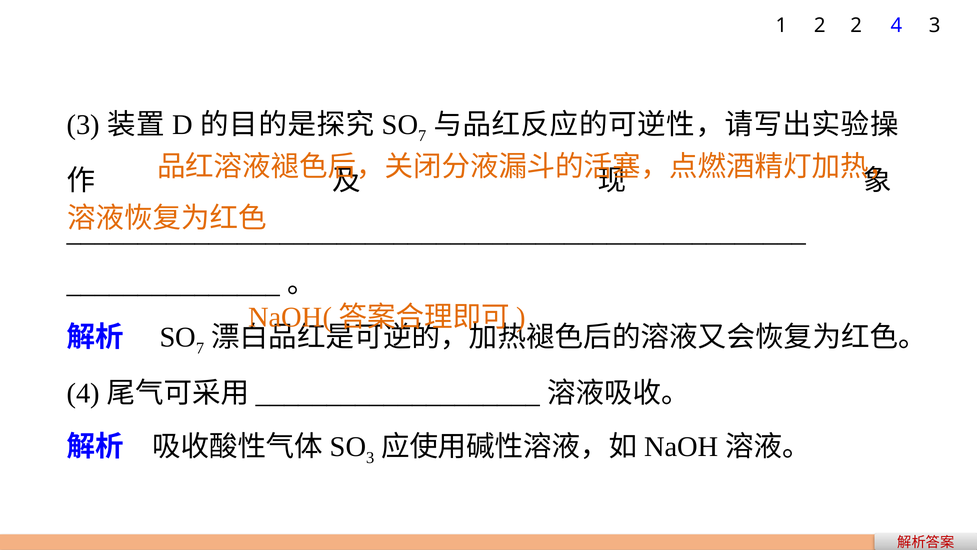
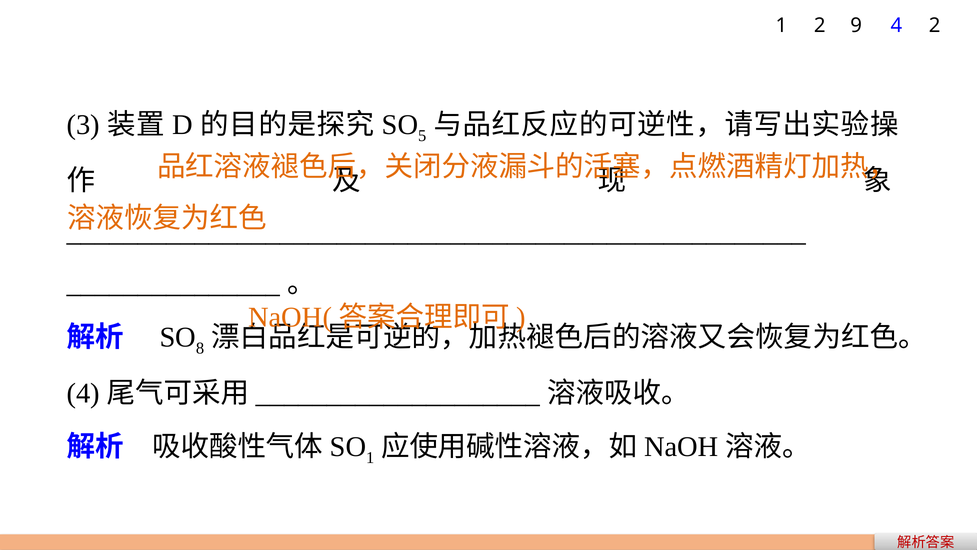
2 2: 2 -> 9 (856, 25)
4 3: 3 -> 2 (935, 25)
7: 7 -> 5 (422, 136)
7: 7 -> 8 (200, 348)
3: 3 -> 1 (370, 458)
